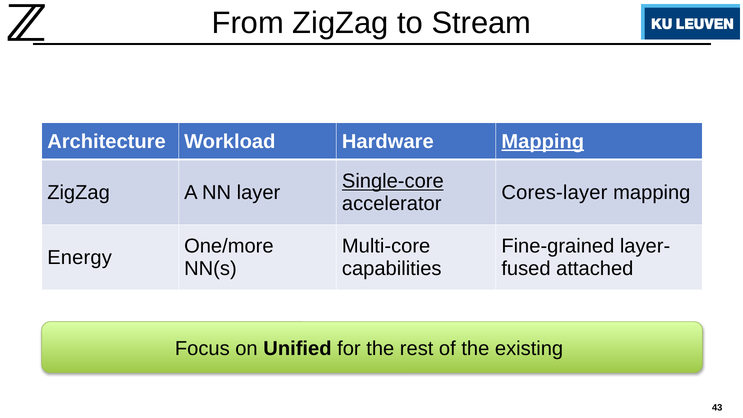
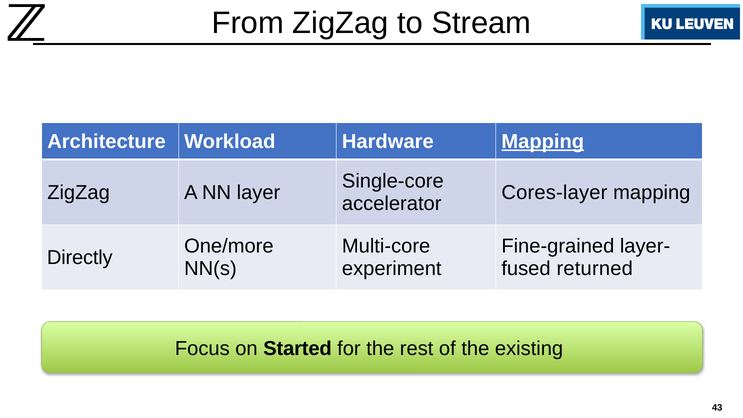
Single-core underline: present -> none (393, 181)
Energy: Energy -> Directly (80, 257)
capabilities: capabilities -> experiment (392, 269)
attached: attached -> returned (595, 269)
Unified: Unified -> Started (298, 349)
